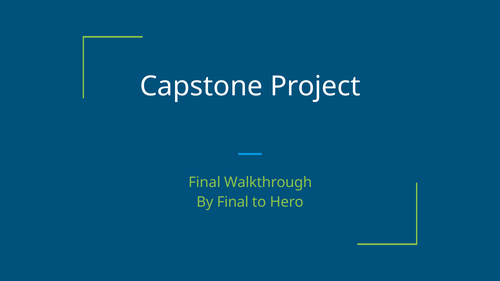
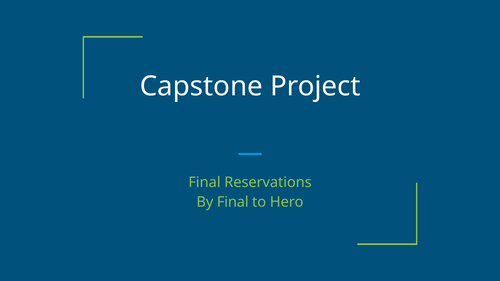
Walkthrough: Walkthrough -> Reservations (268, 183)
